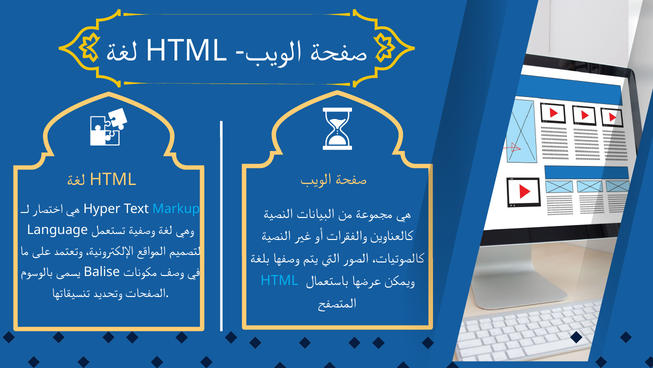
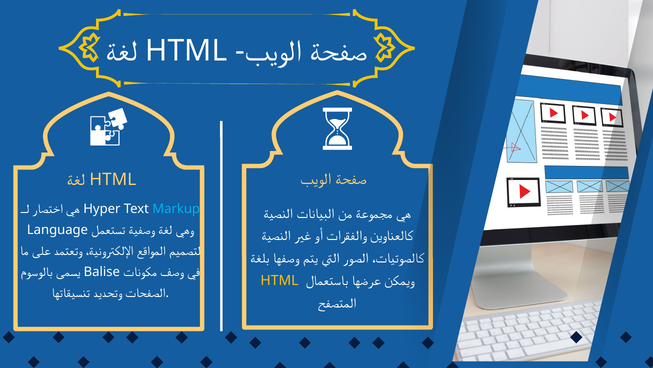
HTML colour: light blue -> yellow (279, 280)
